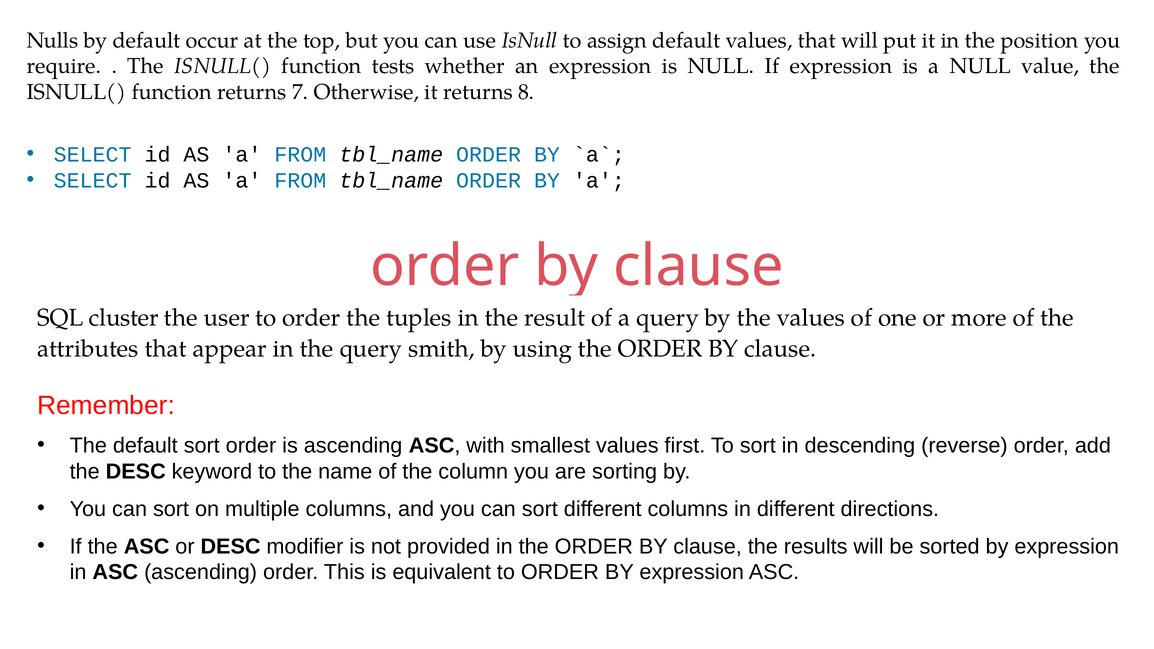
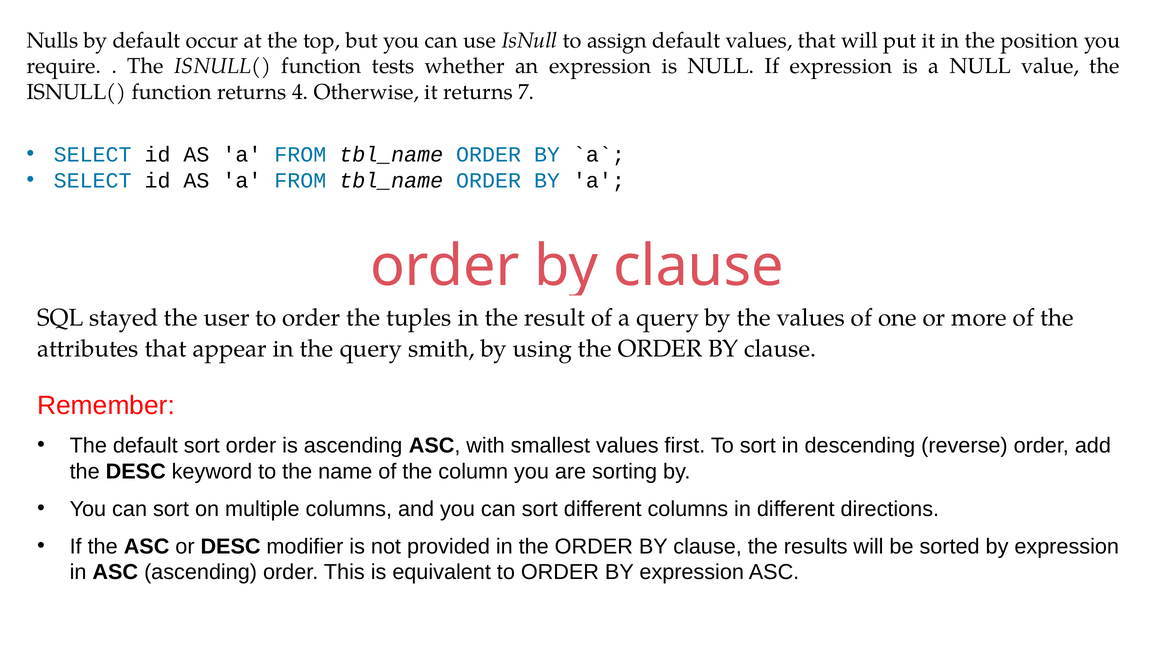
7: 7 -> 4 (300, 92)
8: 8 -> 7 (526, 92)
cluster: cluster -> stayed (124, 318)
